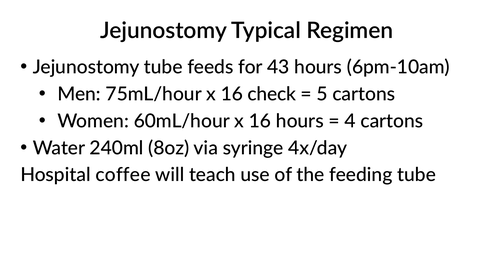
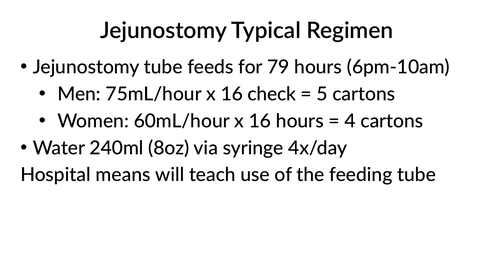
43: 43 -> 79 (278, 67)
coffee: coffee -> means (123, 175)
